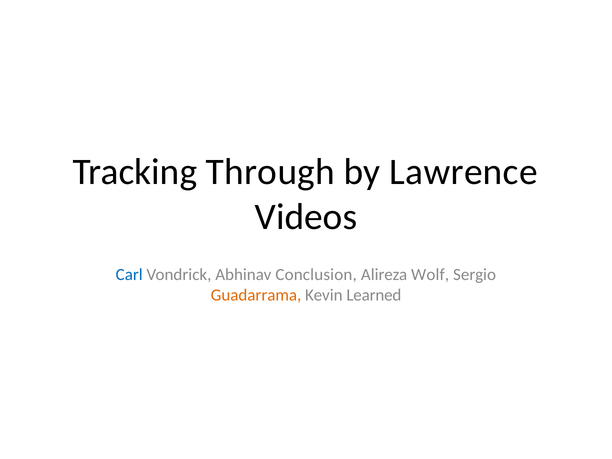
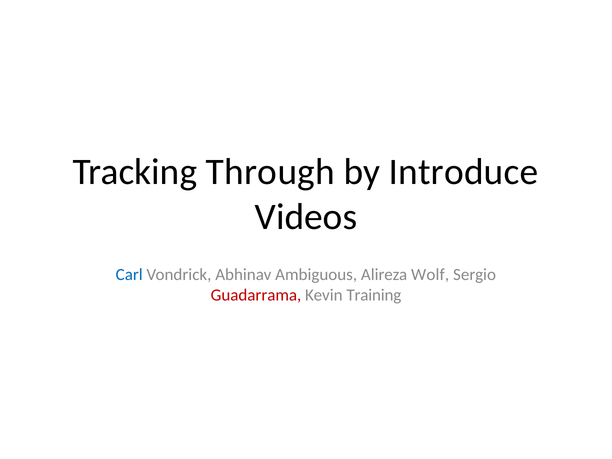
Lawrence: Lawrence -> Introduce (464, 172)
Conclusion: Conclusion -> Ambiguous (316, 275)
Guadarrama colour: orange -> red (256, 295)
Learned: Learned -> Training (374, 295)
